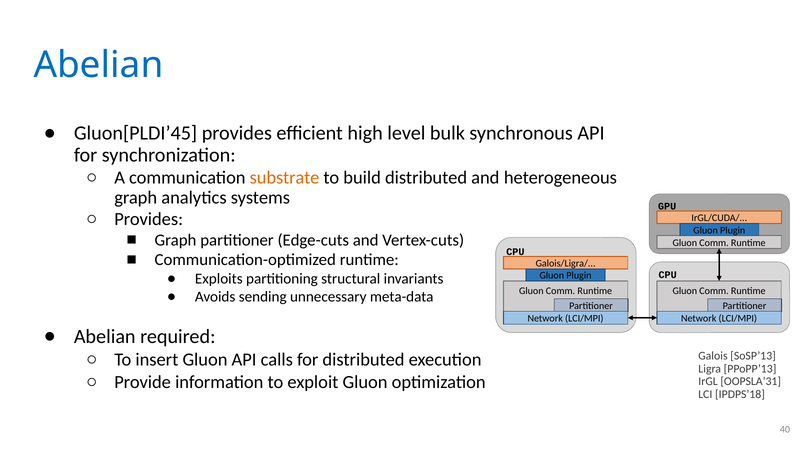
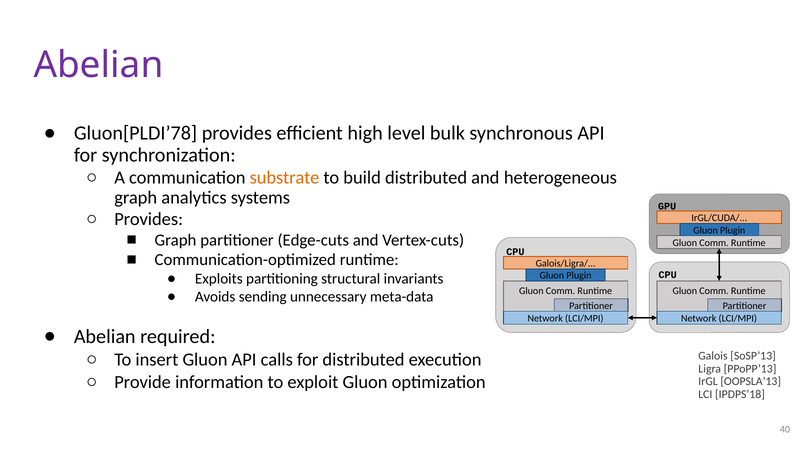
Abelian colour: blue -> purple (98, 65)
Gluon[PLDI’45: Gluon[PLDI’45 -> Gluon[PLDI’78 (136, 133)
OOPSLA’31: OOPSLA’31 -> OOPSLA’13 (751, 381)
